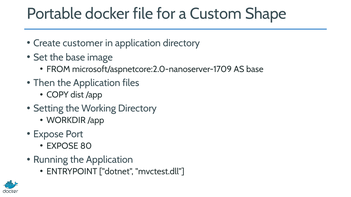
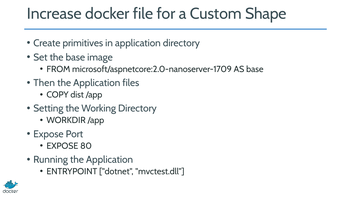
Portable: Portable -> Increase (54, 14)
customer: customer -> primitives (83, 43)
